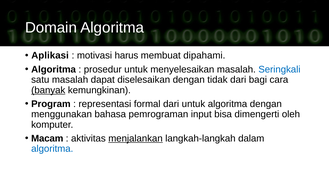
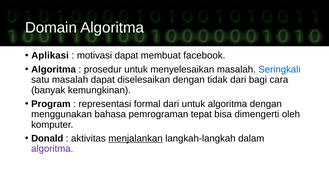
motivasi harus: harus -> dapat (126, 56)
dipahami: dipahami -> facebook (204, 56)
banyak underline: present -> none (48, 90)
input: input -> tepat (201, 114)
Macam: Macam -> Donald (47, 138)
algoritma colour: blue -> purple (52, 149)
